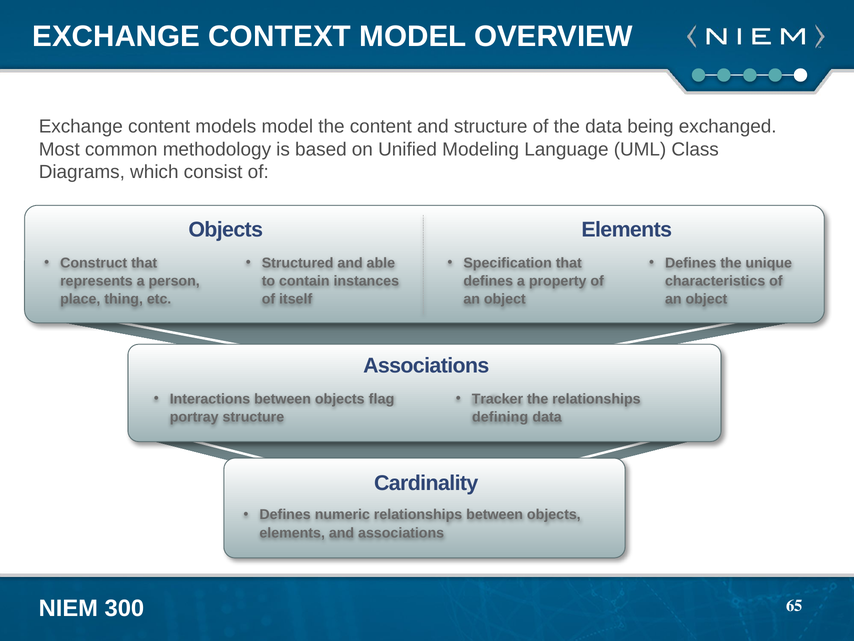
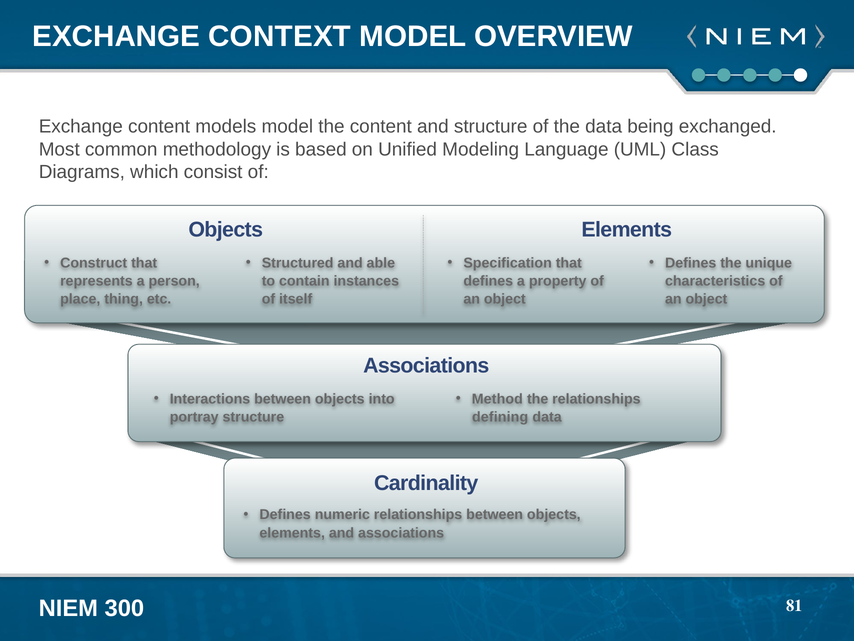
flag: flag -> into (382, 399)
Tracker: Tracker -> Method (497, 399)
65: 65 -> 81 (794, 605)
